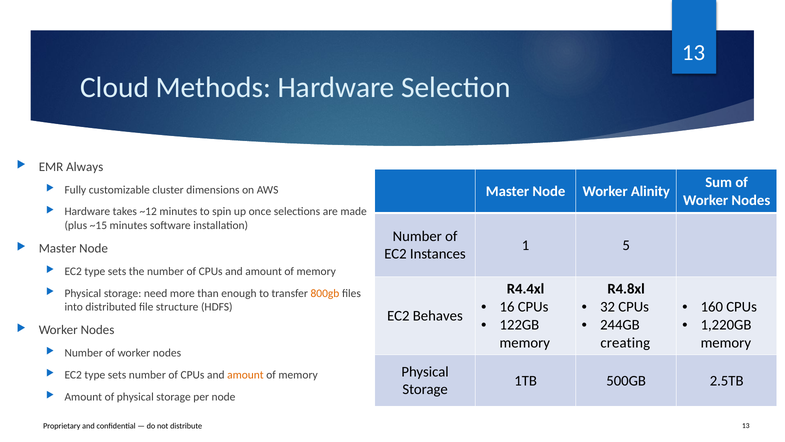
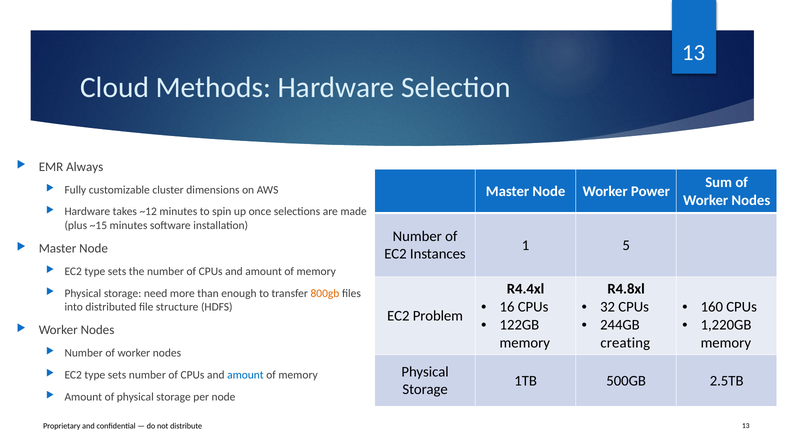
Alinity: Alinity -> Power (650, 191)
Behaves: Behaves -> Problem (438, 316)
amount colour: orange -> blue (245, 374)
